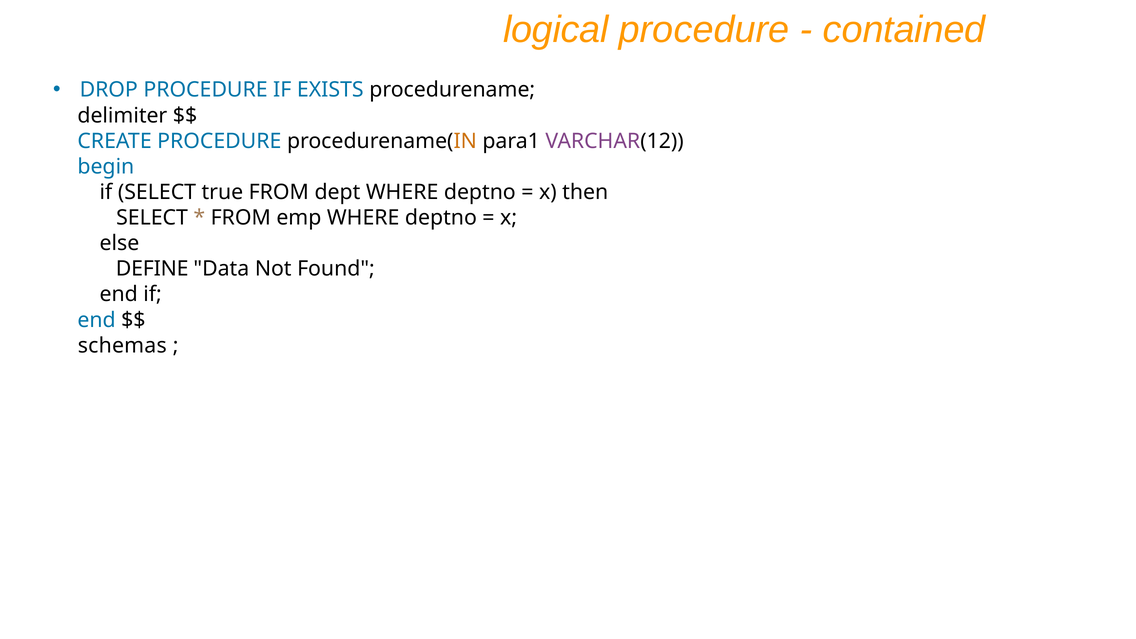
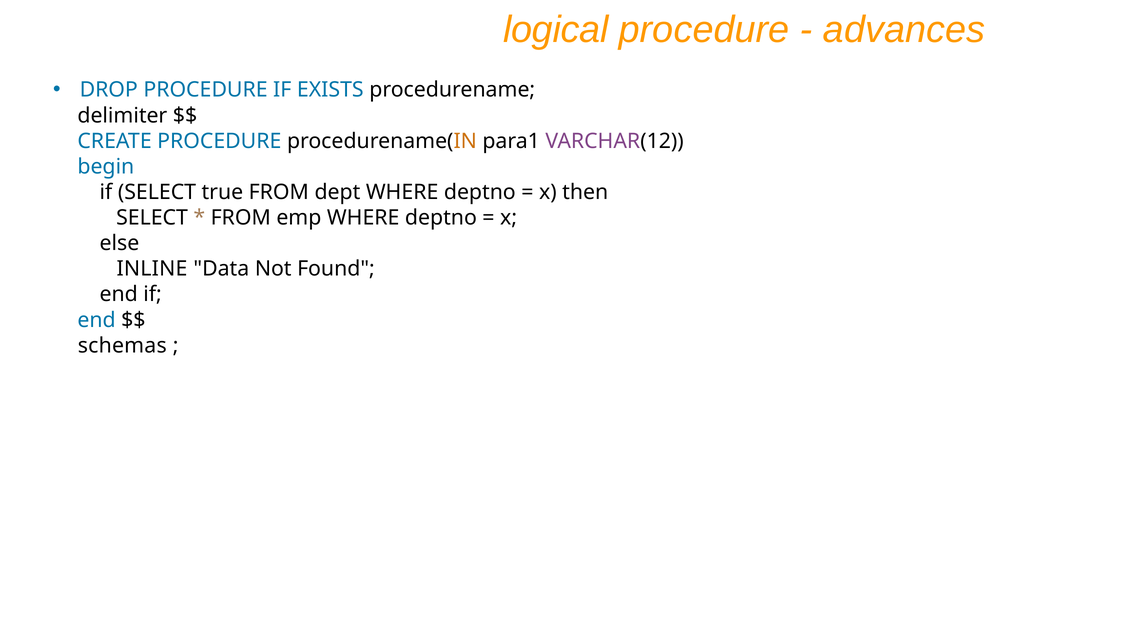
contained: contained -> advances (904, 30)
DEFINE: DEFINE -> INLINE (152, 269)
